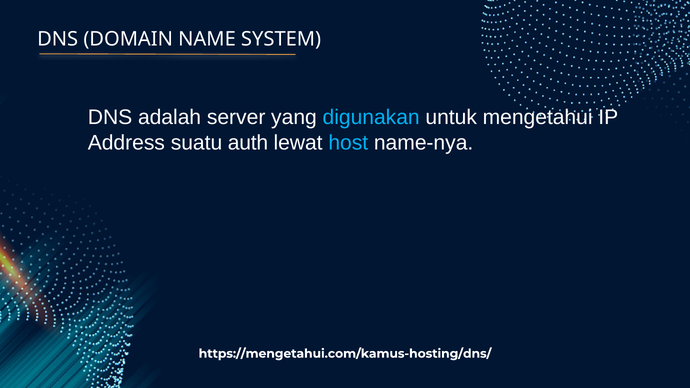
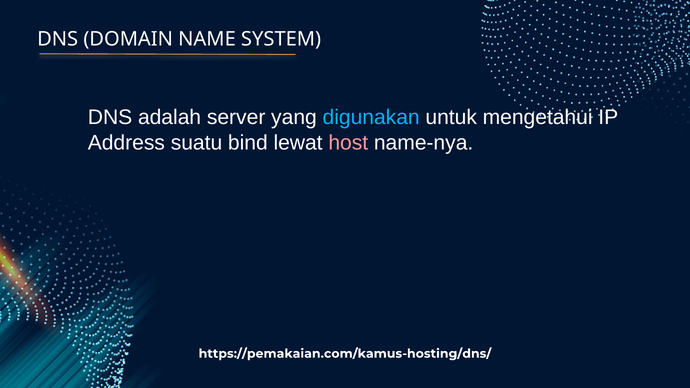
auth: auth -> bind (248, 143)
host colour: light blue -> pink (348, 143)
https://mengetahui.com/kamus-hosting/dns/: https://mengetahui.com/kamus-hosting/dns/ -> https://pemakaian.com/kamus-hosting/dns/ (345, 354)
